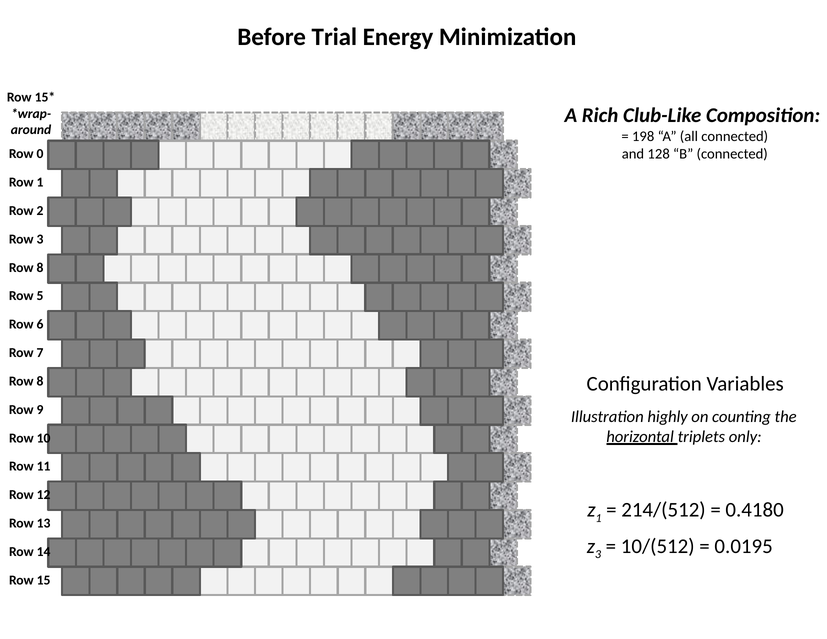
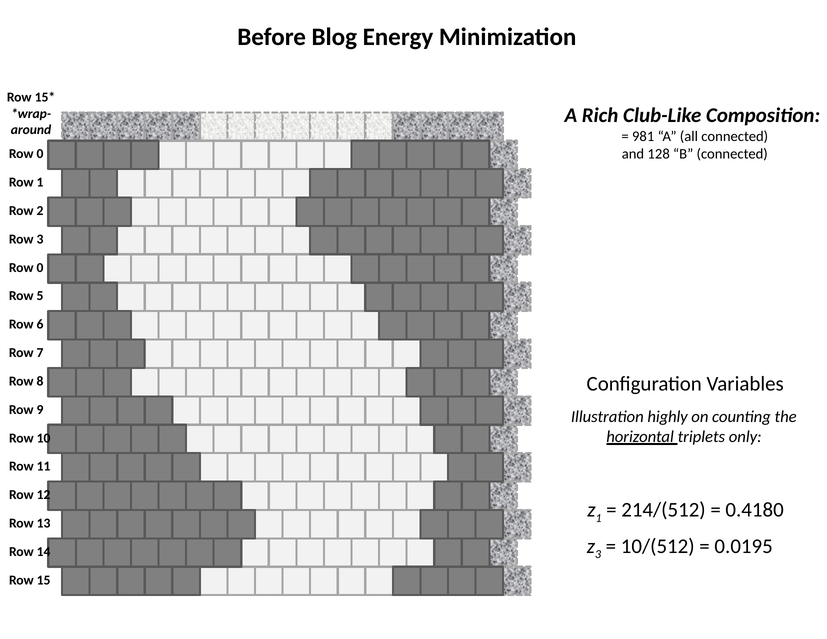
Trial: Trial -> Blog (334, 37)
198: 198 -> 981 (643, 136)
8: 8 -> 0 (40, 268)
